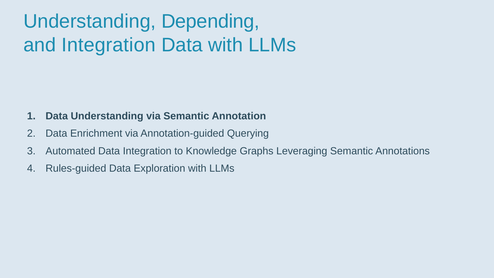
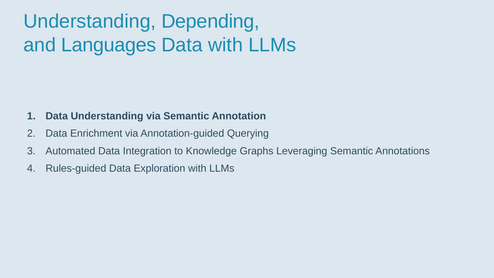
and Integration: Integration -> Languages (109, 45)
